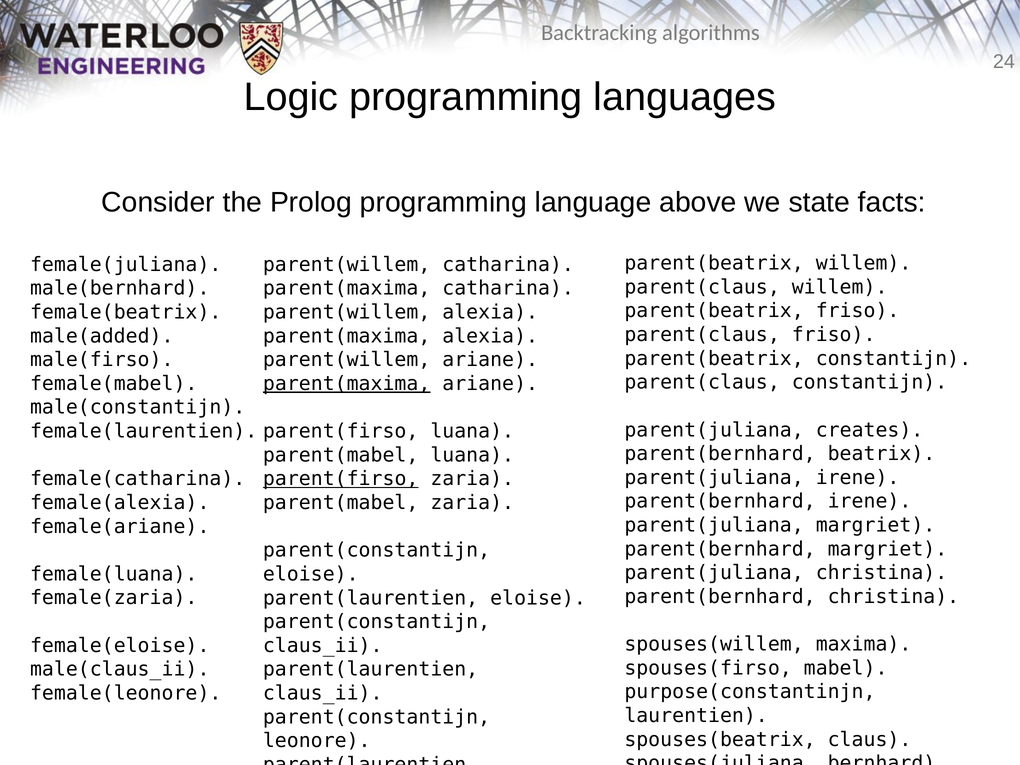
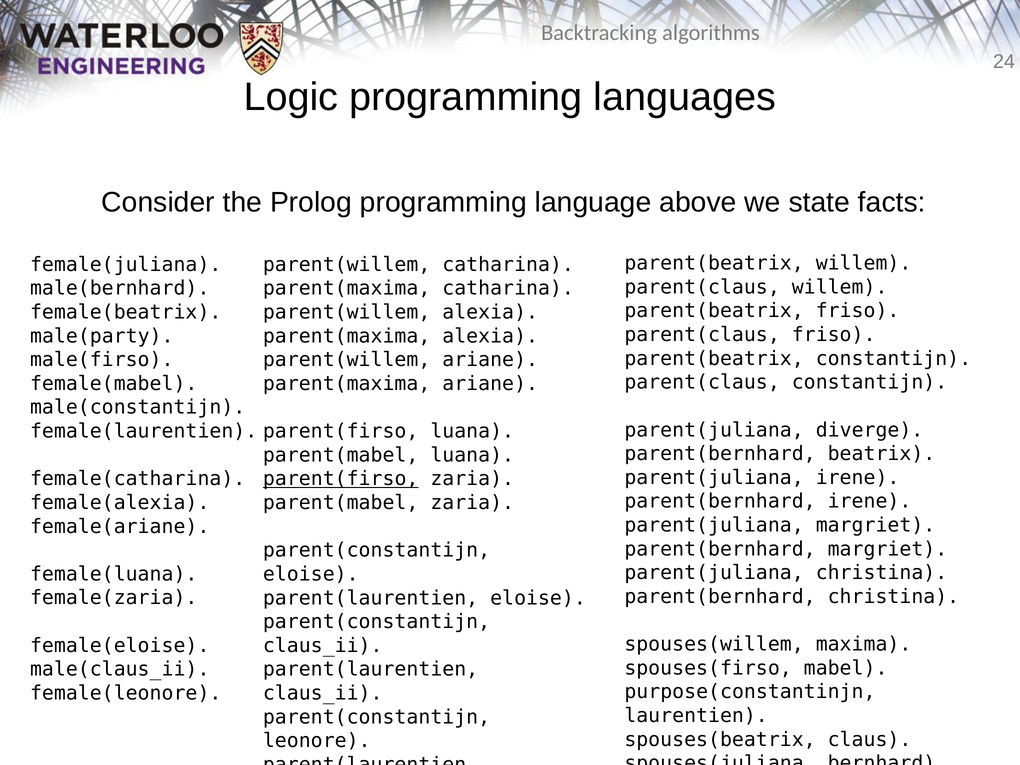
male(added: male(added -> male(party (102, 336)
parent(maxima underline: present -> none (347, 384)
creates: creates -> diverge (870, 430)
